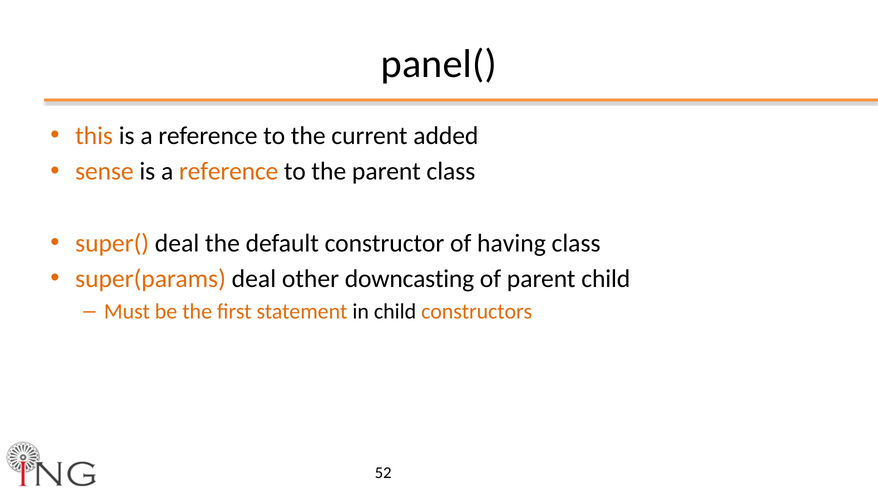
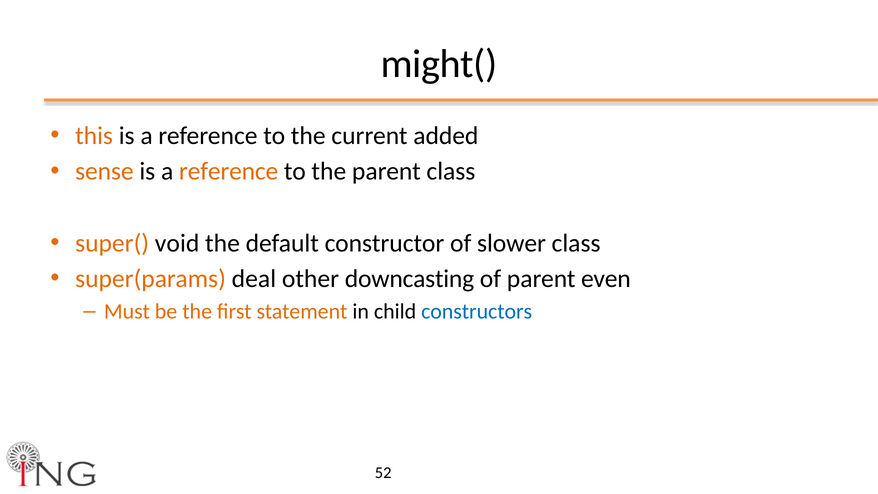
panel(: panel( -> might( (439, 64)
super( deal: deal -> void (177, 243)
having: having -> slower (512, 243)
parent child: child -> even (606, 279)
constructors colour: orange -> blue (477, 312)
